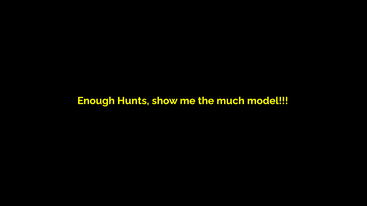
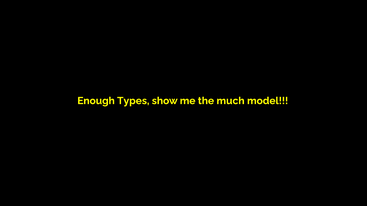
Hunts: Hunts -> Types (133, 101)
